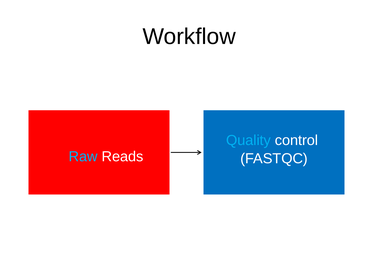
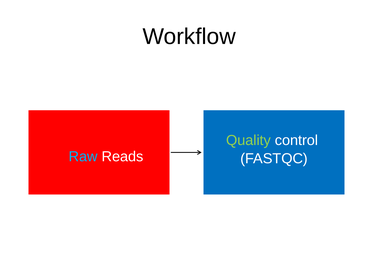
Quality colour: light blue -> light green (248, 140)
